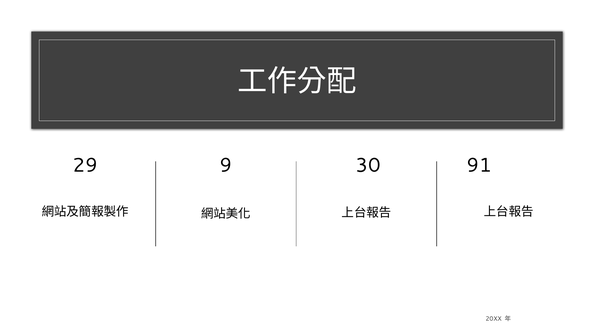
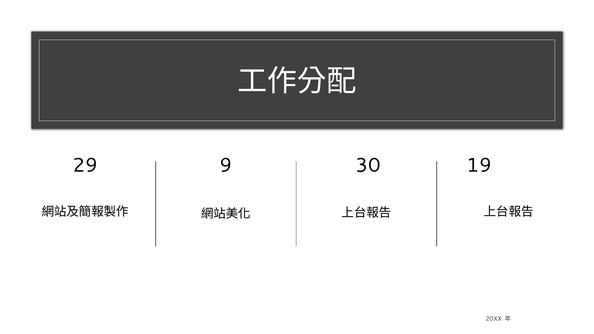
91: 91 -> 19 (479, 165)
